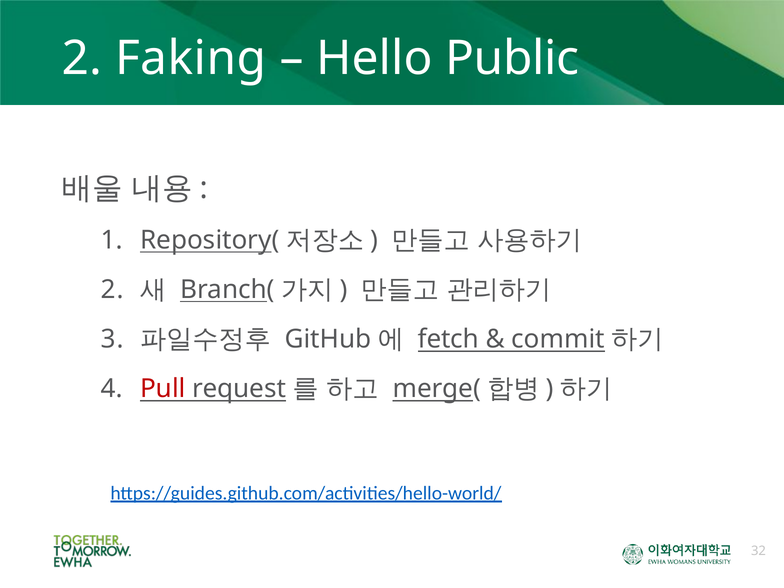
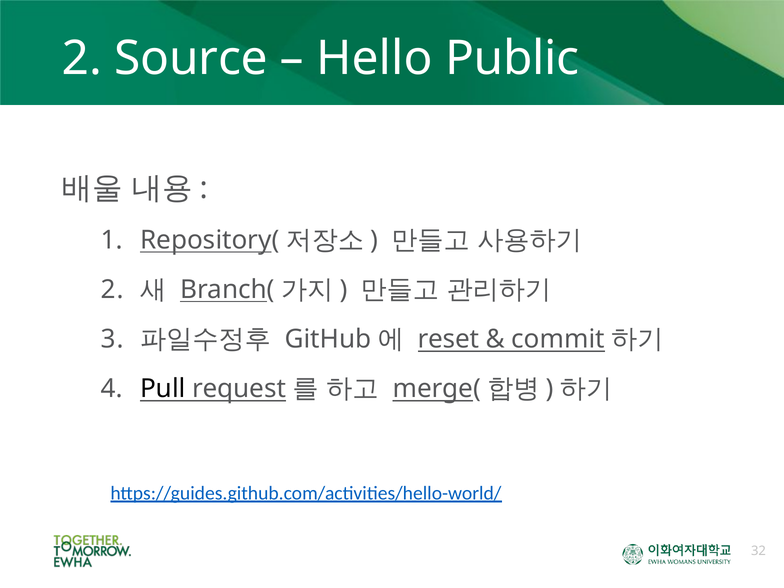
Faking: Faking -> Source (191, 59)
fetch: fetch -> reset (448, 339)
Pull colour: red -> black (163, 389)
